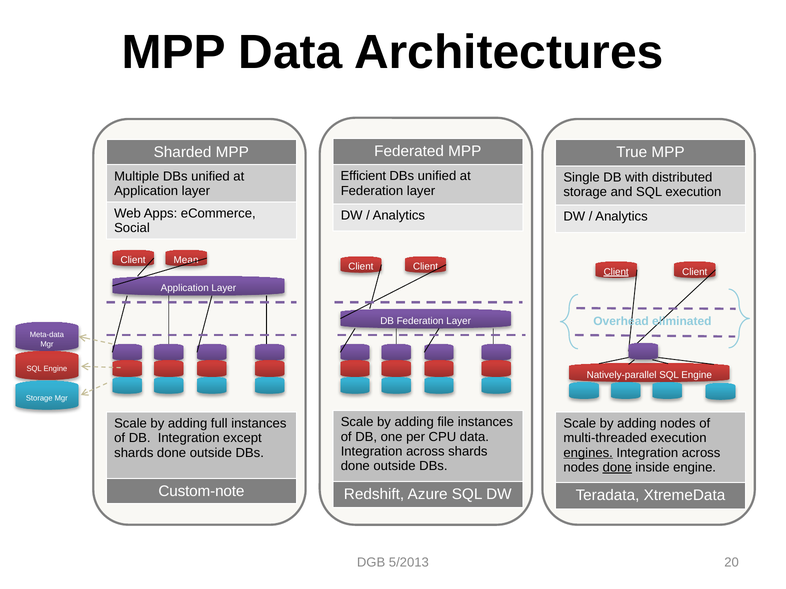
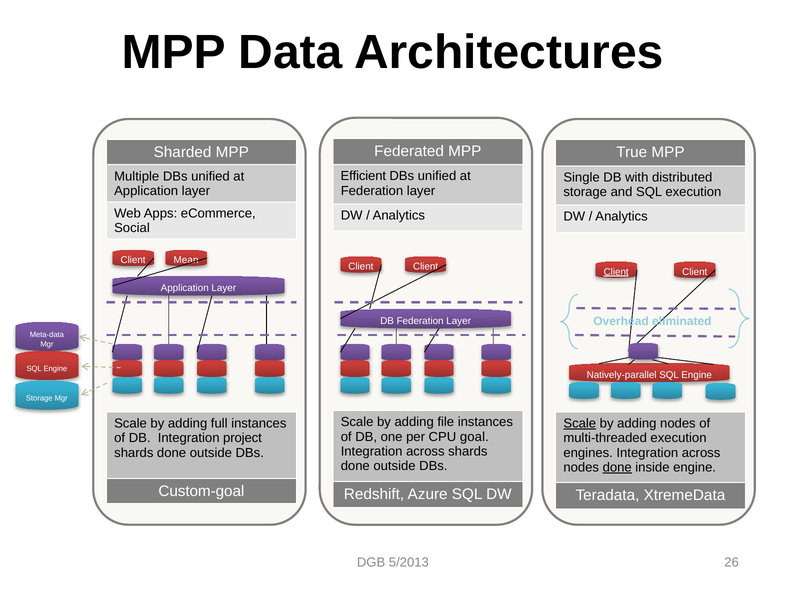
Scale underline: none -> present (580, 424)
CPU data: data -> goal (474, 437)
except: except -> project (242, 438)
engines underline: present -> none (588, 453)
Custom-note: Custom-note -> Custom-goal (201, 492)
20: 20 -> 26 (732, 563)
